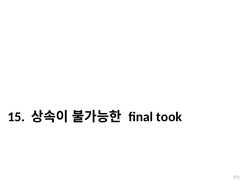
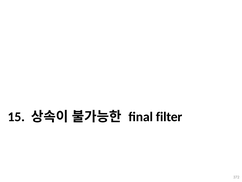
took: took -> filter (169, 117)
